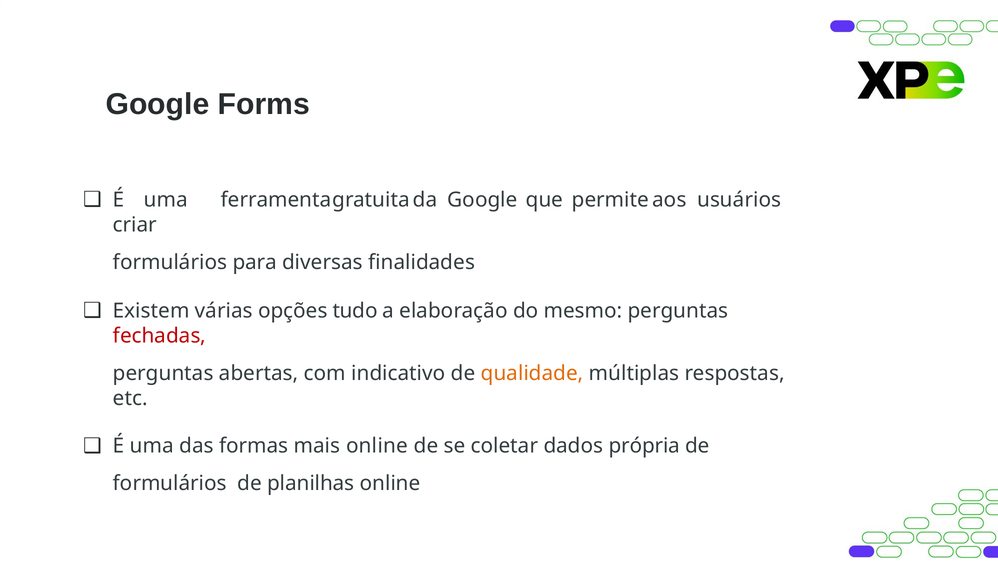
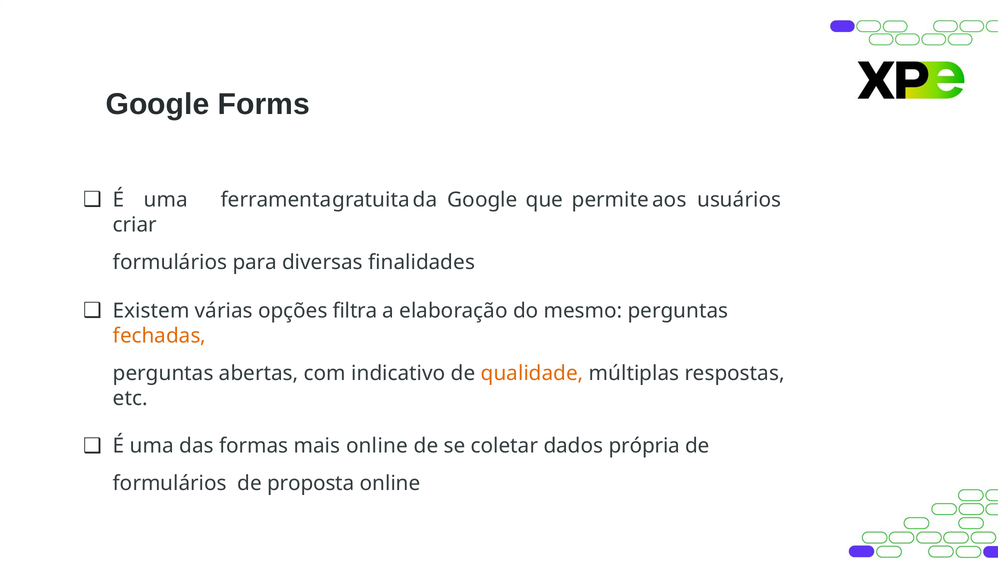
tudo: tudo -> filtra (355, 311)
fechadas colour: red -> orange (159, 336)
planilhas: planilhas -> proposta (311, 484)
